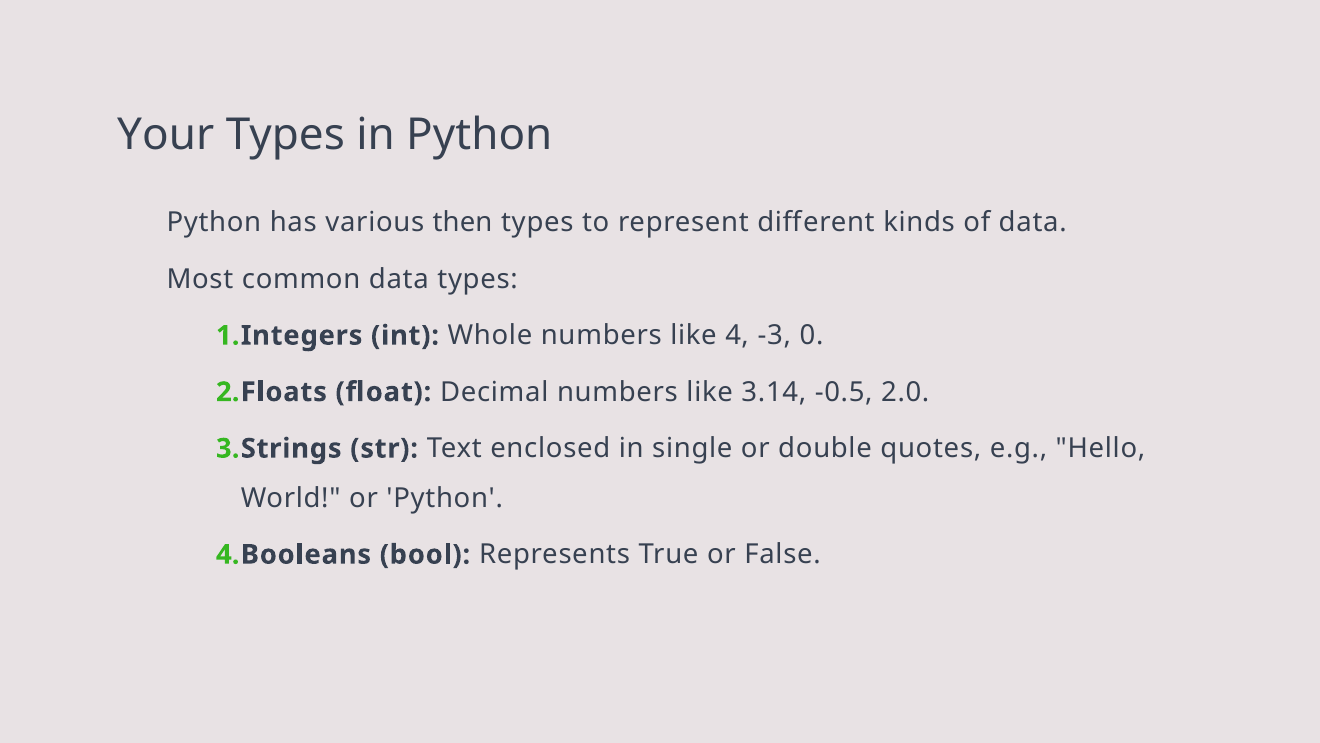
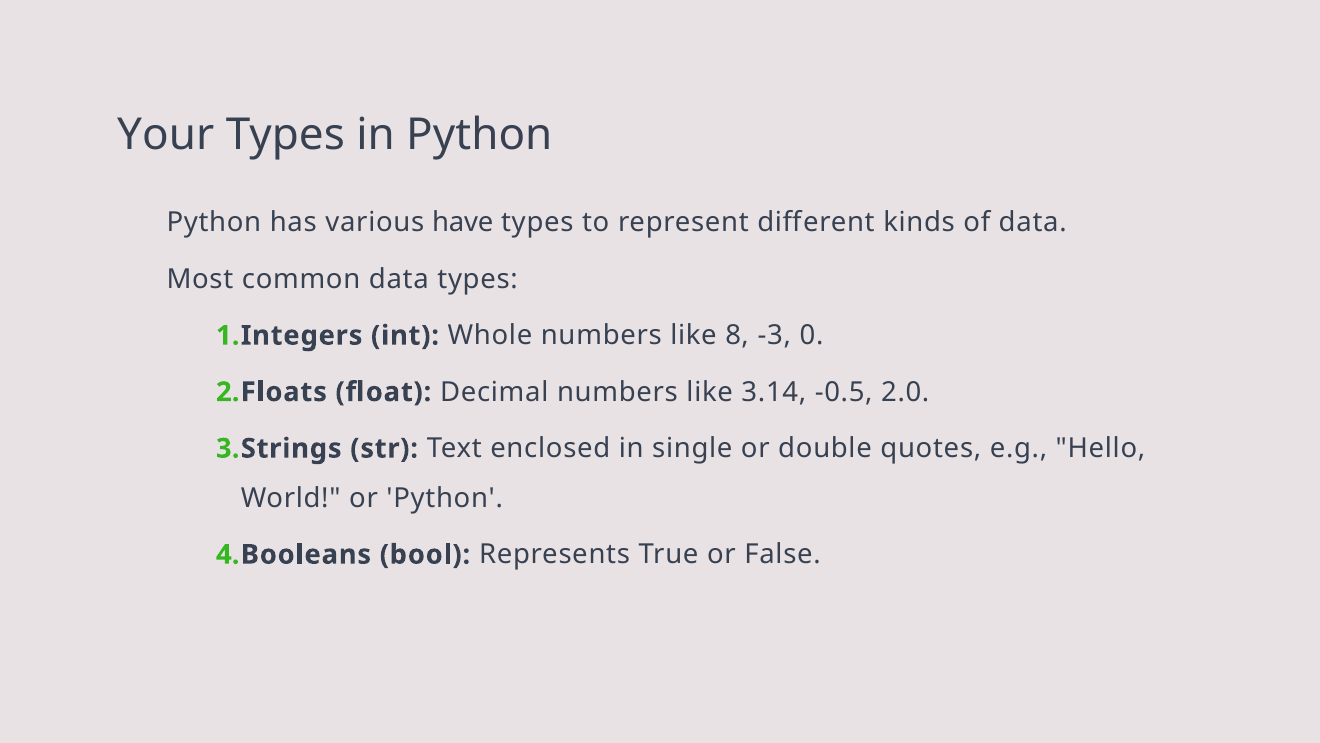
then: then -> have (463, 222)
4: 4 -> 8 (737, 335)
